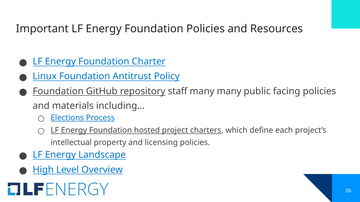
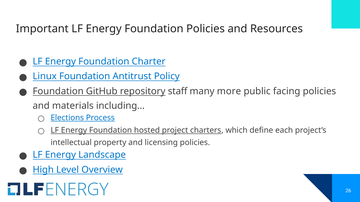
many many: many -> more (229, 91)
